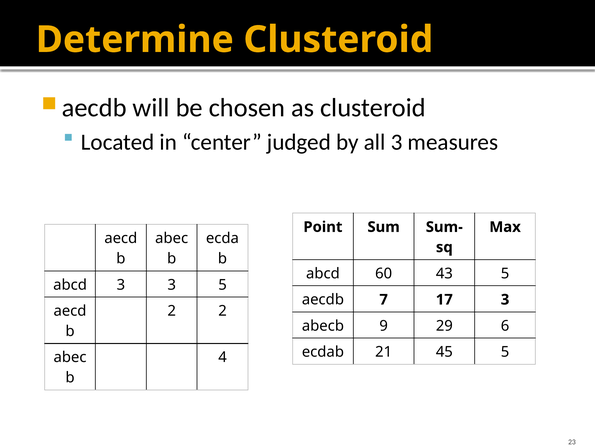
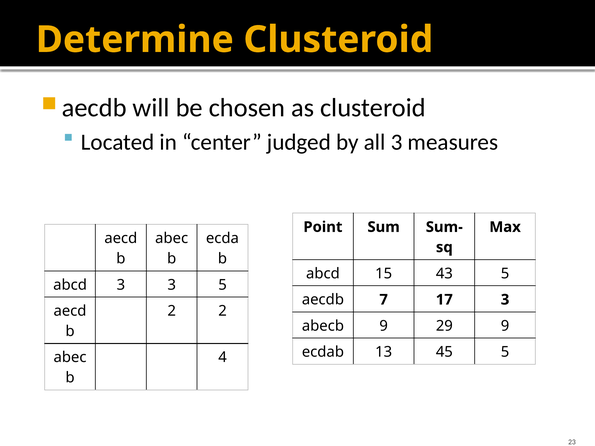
60: 60 -> 15 (384, 274)
29 6: 6 -> 9 (505, 326)
21: 21 -> 13 (384, 352)
